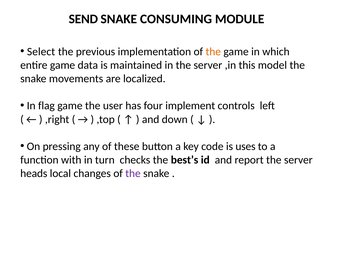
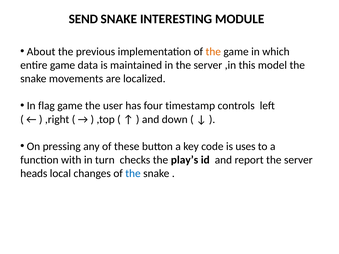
CONSUMING: CONSUMING -> INTERESTING (176, 19)
Select: Select -> About (41, 52)
implement: implement -> timestamp (190, 106)
best’s: best’s -> play’s (185, 160)
the colour: purple -> blue (133, 174)
